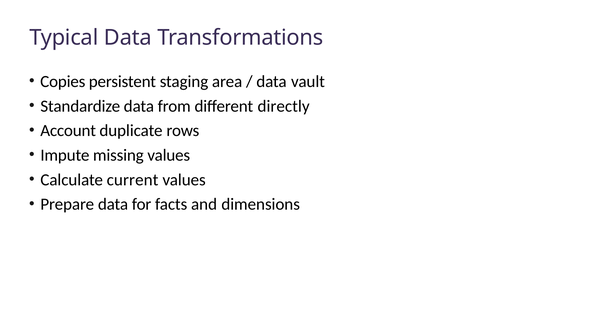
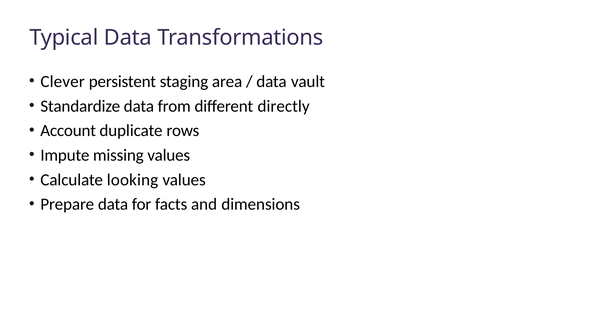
Copies: Copies -> Clever (63, 82)
current: current -> looking (133, 180)
